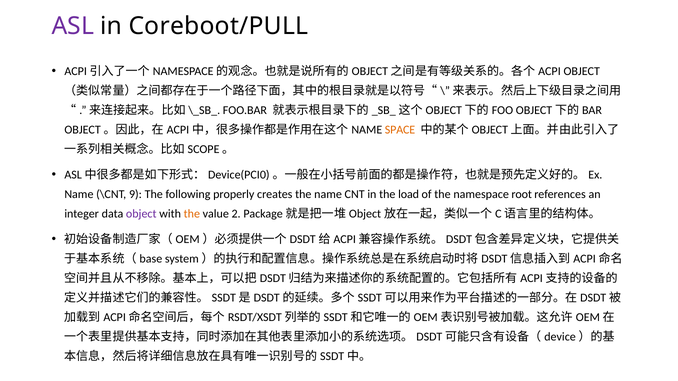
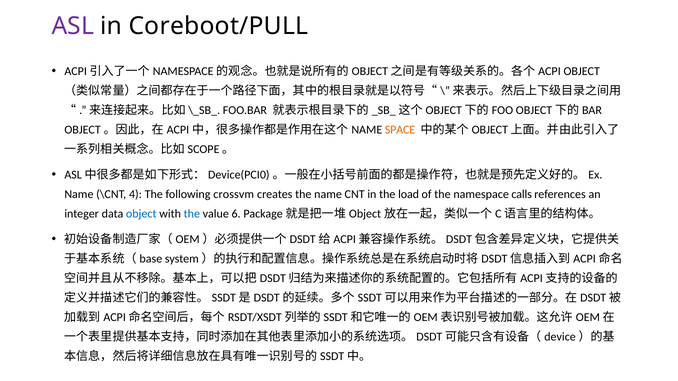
9: 9 -> 4 (135, 194)
properly: properly -> crossvm (234, 194)
root: root -> calls (522, 194)
object colour: purple -> blue (141, 214)
the colour: orange -> blue (192, 214)
2: 2 -> 6 (236, 214)
